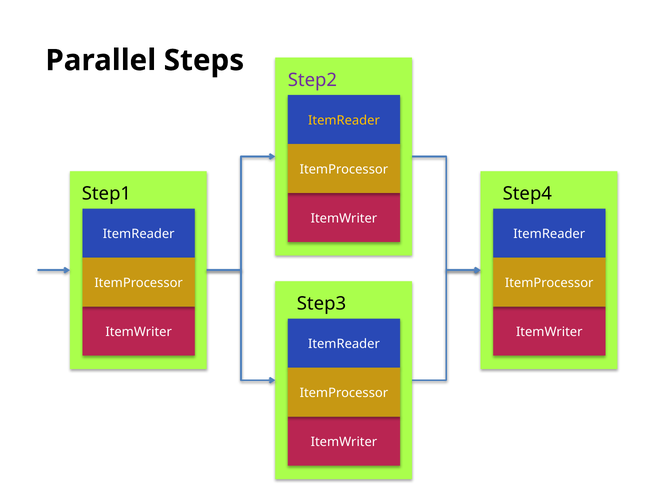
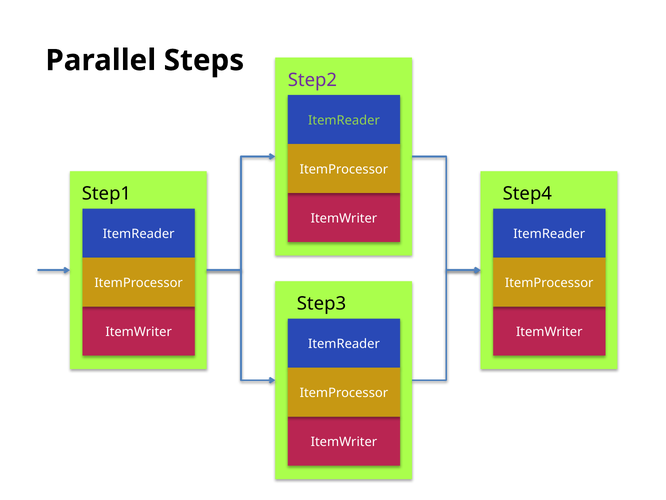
ItemReader colour: yellow -> light green (344, 120)
